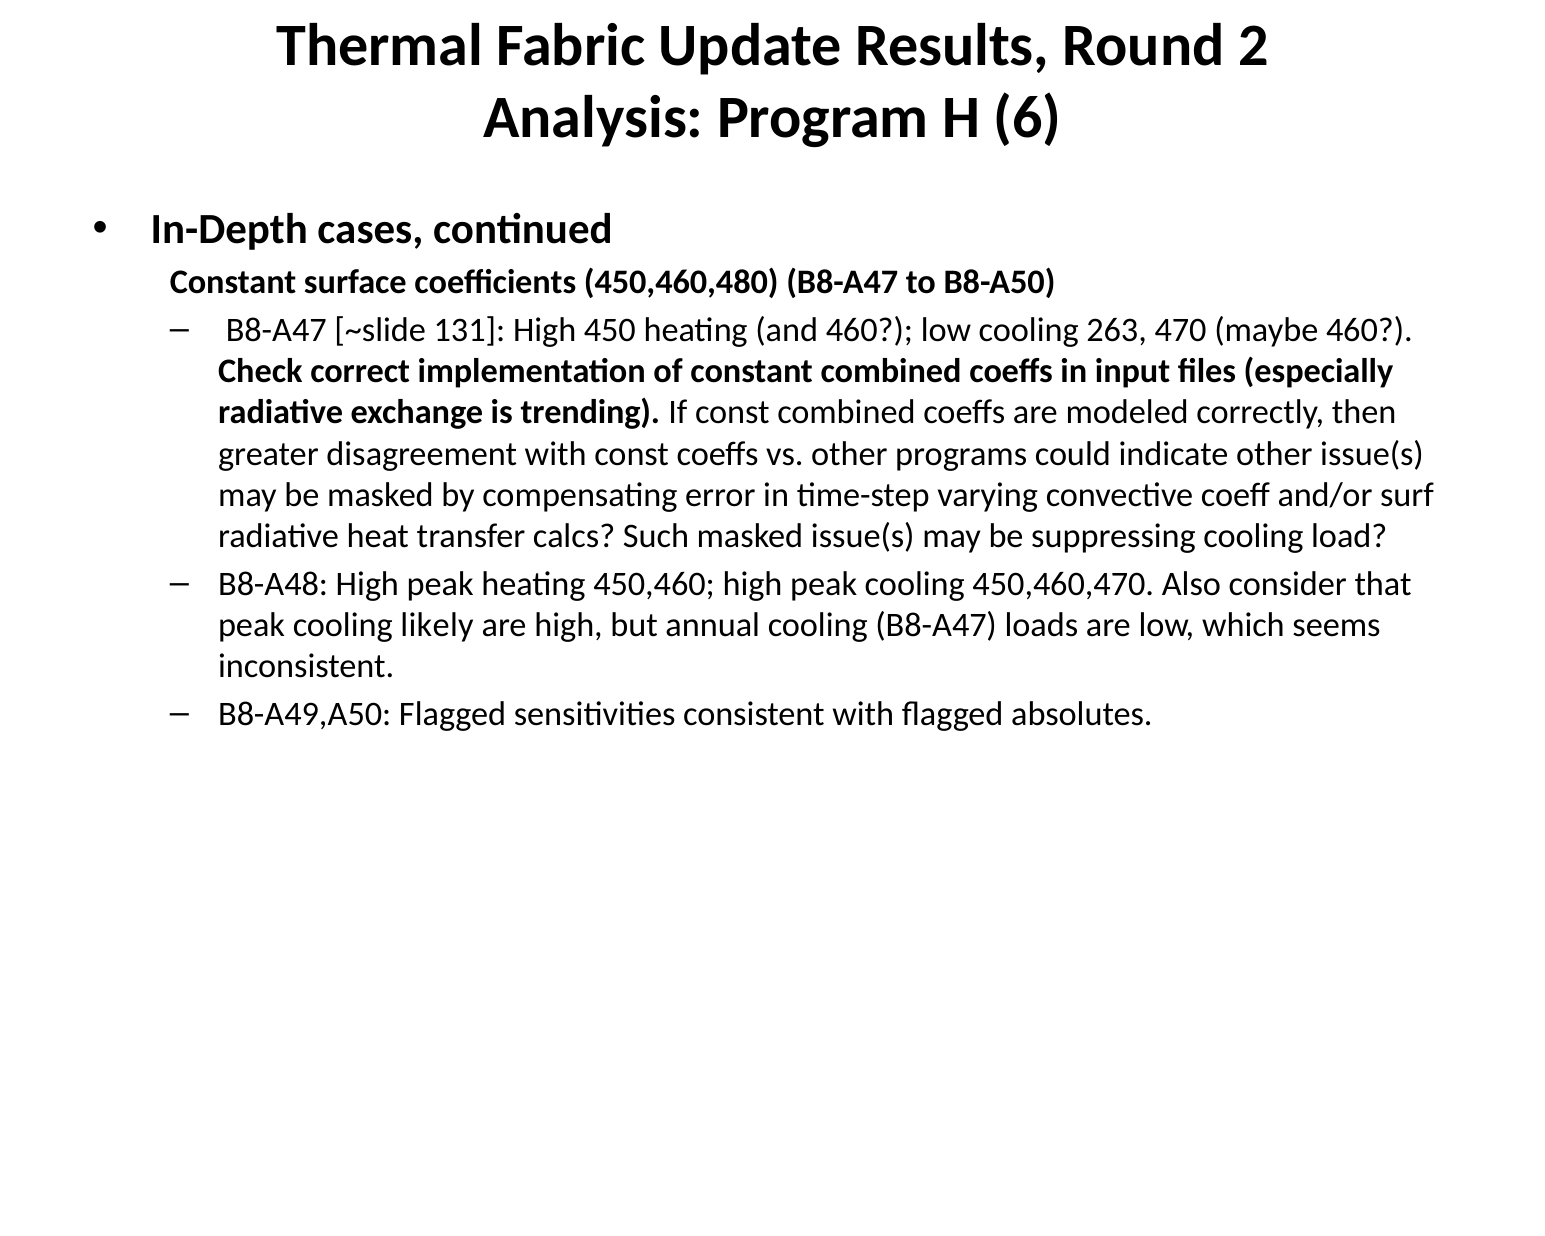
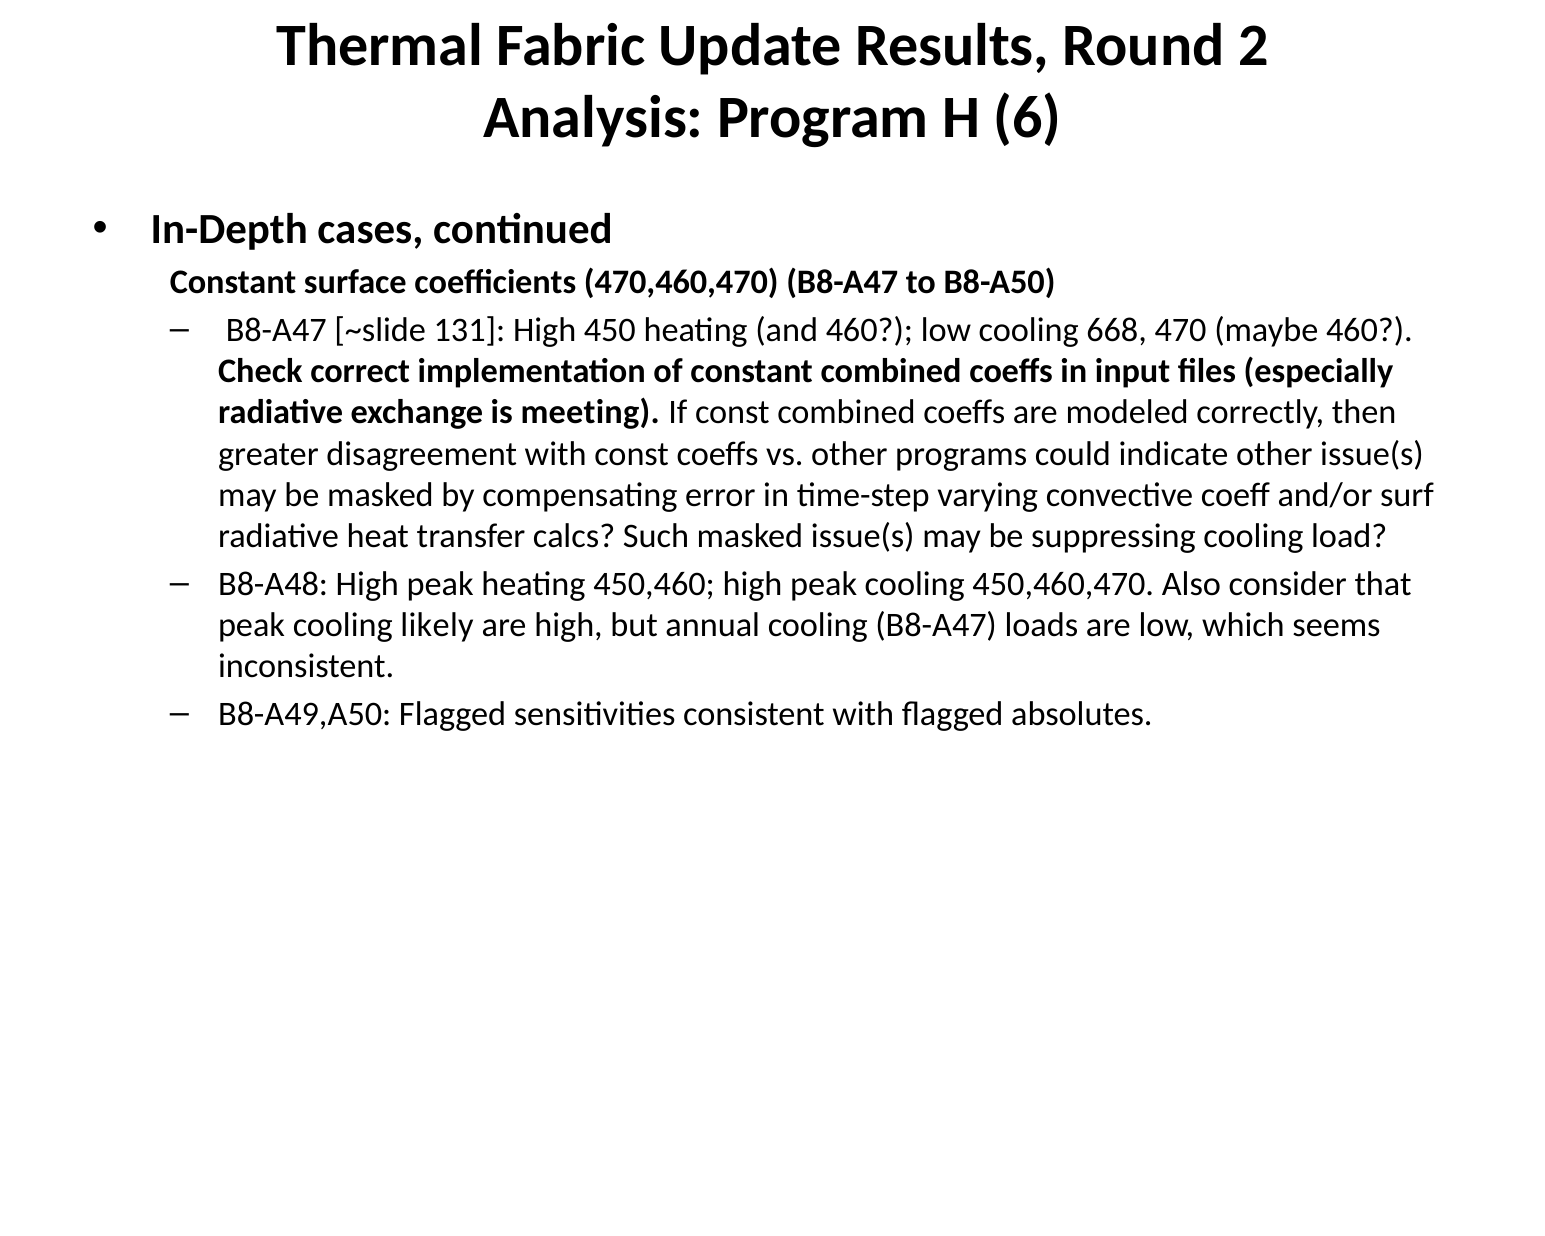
450,460,480: 450,460,480 -> 470,460,470 (681, 282)
263: 263 -> 668 (1117, 330)
trending: trending -> meeting (590, 413)
